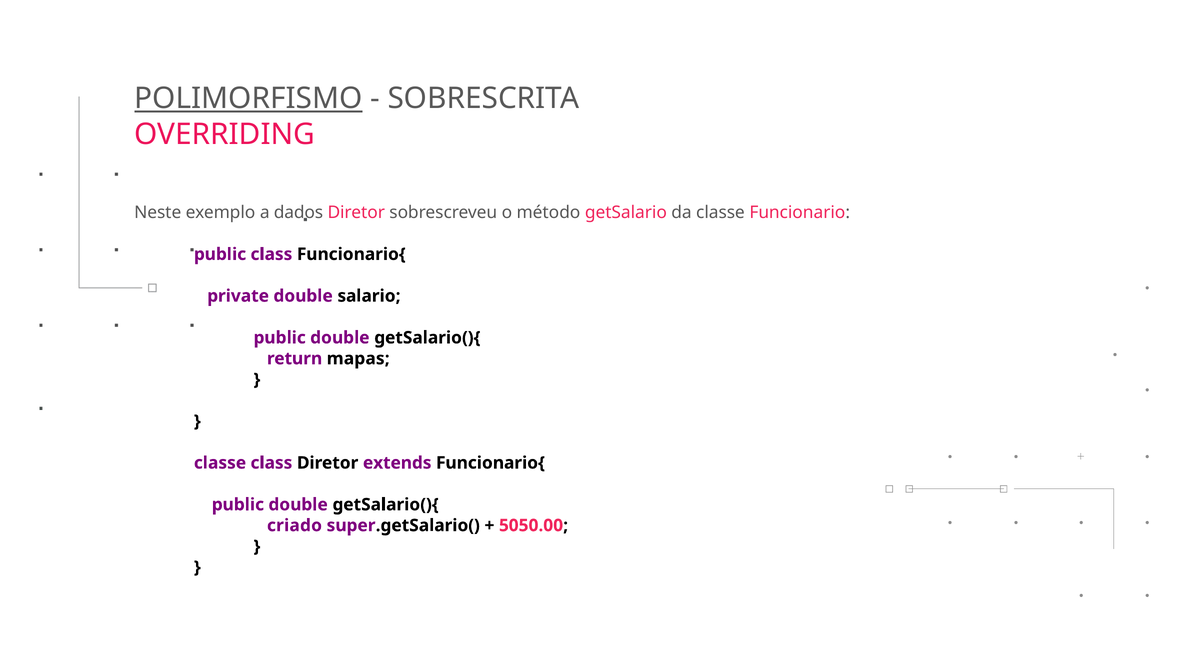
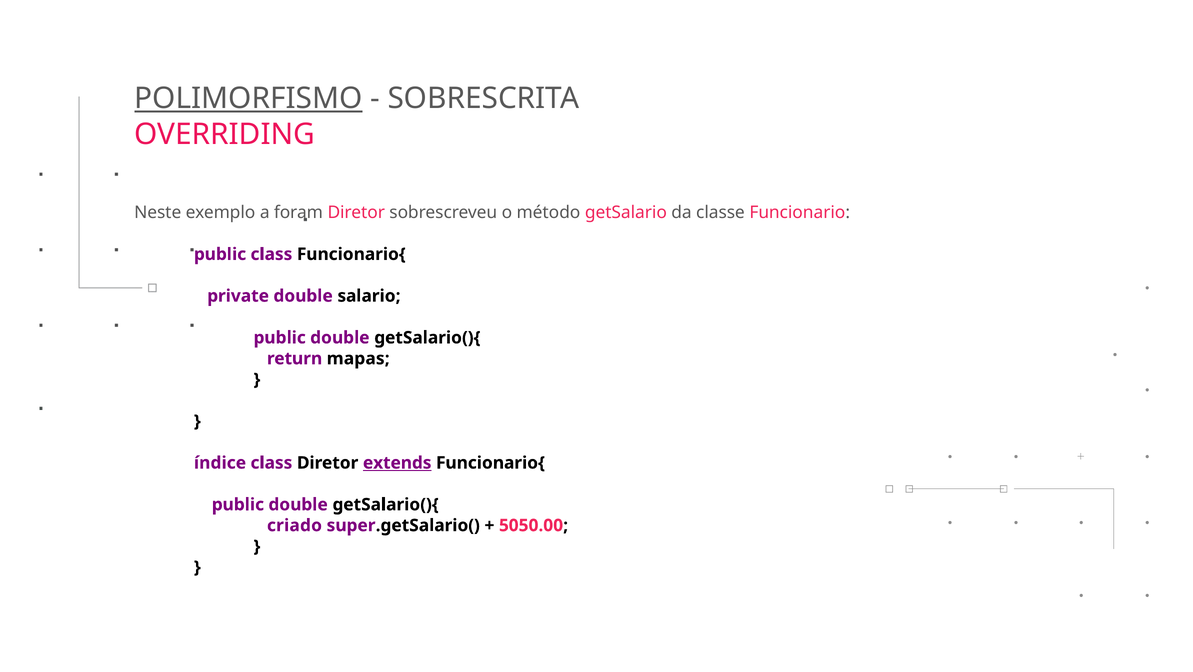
dados: dados -> foram (298, 212)
classe: classe -> índice (220, 463)
extends underline: none -> present (397, 463)
